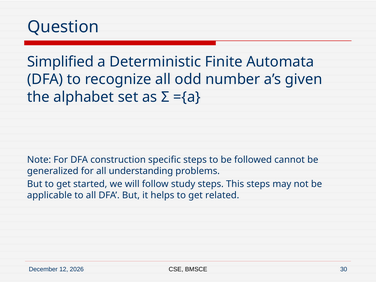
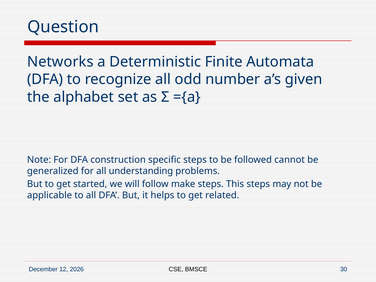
Simplified: Simplified -> Networks (60, 62)
study: study -> make (183, 184)
